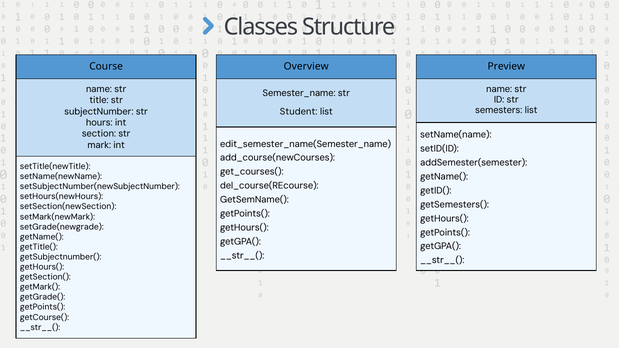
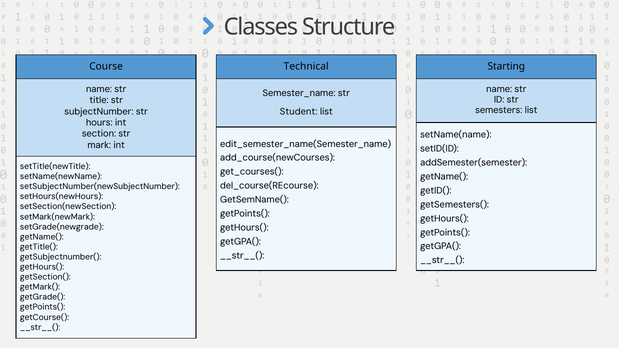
Overview: Overview -> Technical (306, 67)
Preview: Preview -> Starting (506, 67)
